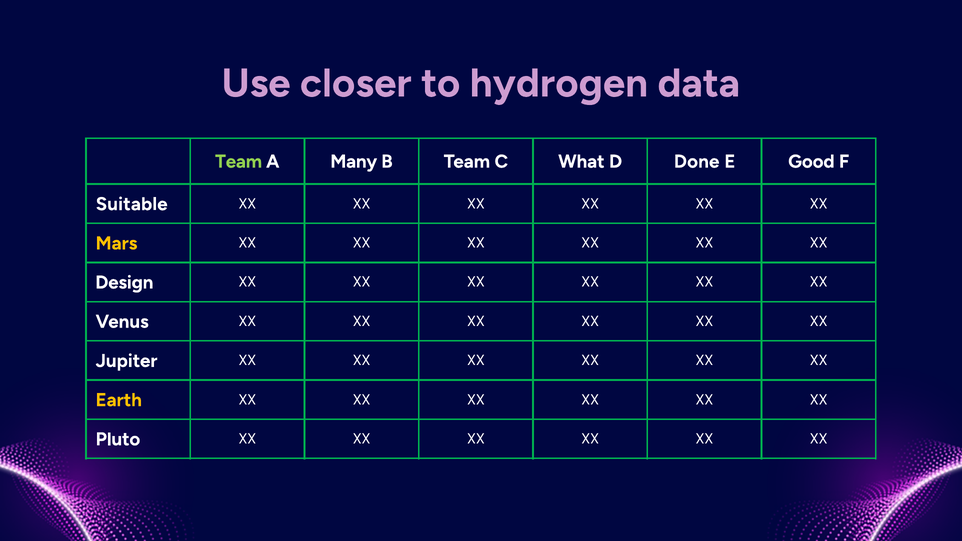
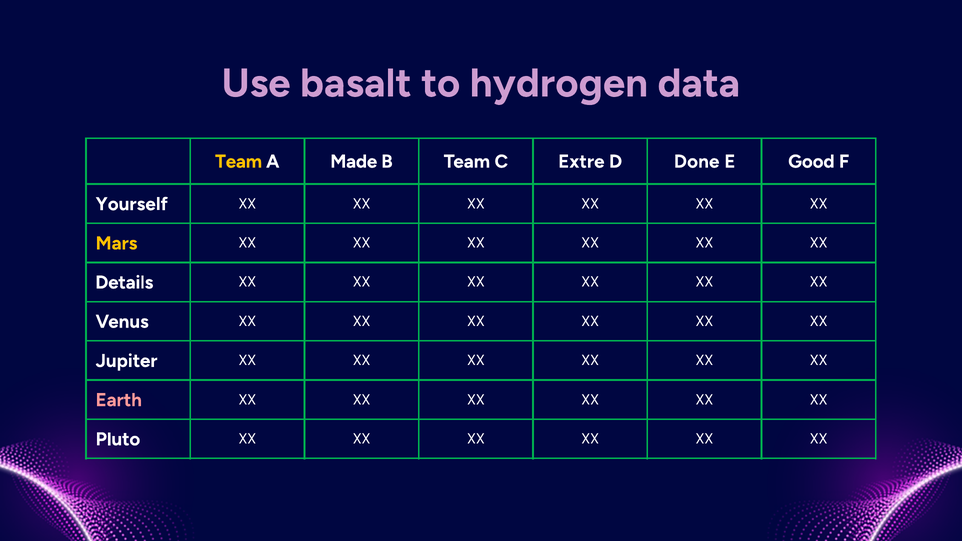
closer: closer -> basalt (356, 83)
Team colour: light green -> yellow (239, 162)
Many: Many -> Made (354, 162)
What: What -> Extre (581, 162)
Suitable: Suitable -> Yourself (132, 204)
Design: Design -> Details (124, 283)
Earth colour: yellow -> pink (119, 400)
